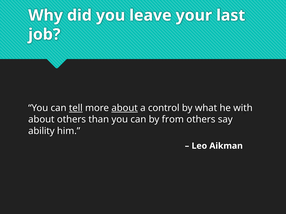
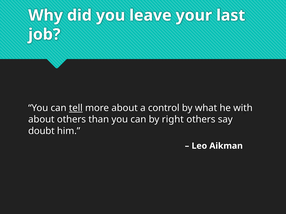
about underline: present -> none (125, 108)
from: from -> right (173, 120)
ability: ability -> doubt (41, 131)
